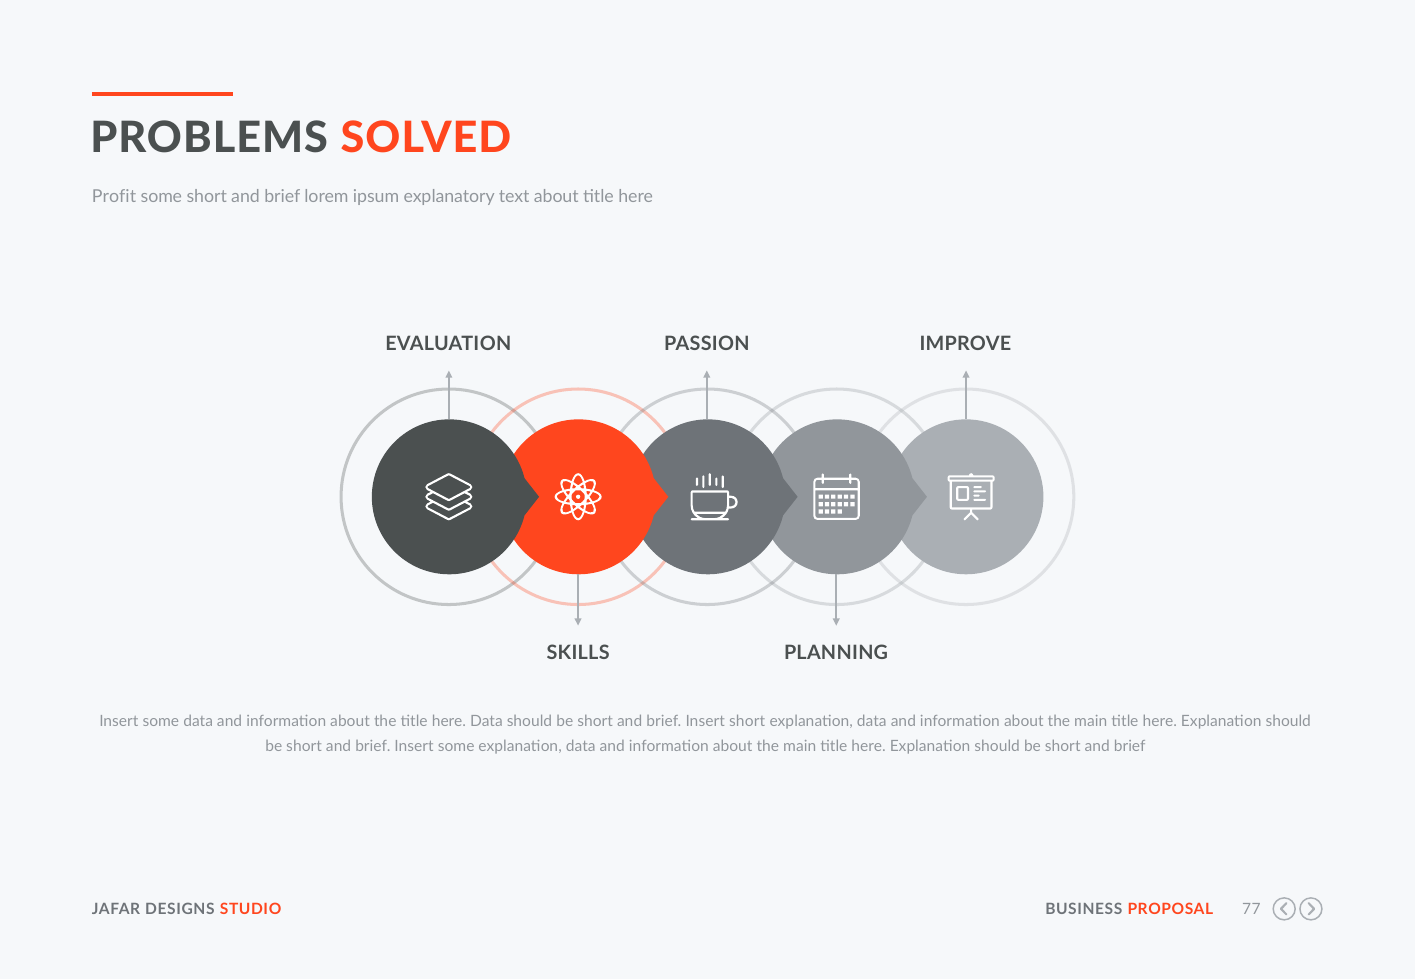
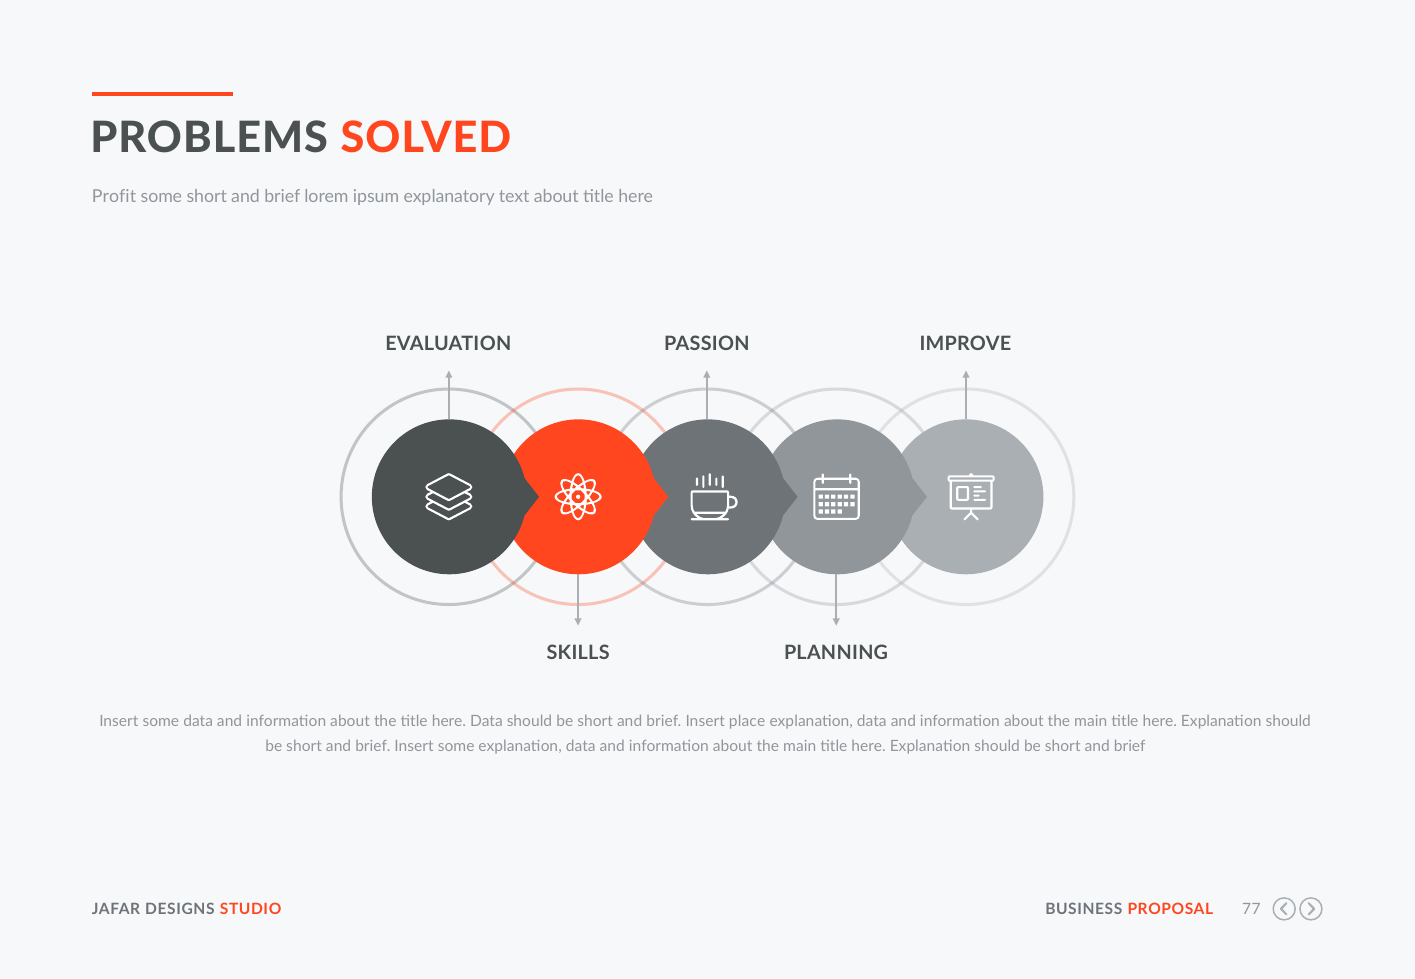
Insert short: short -> place (747, 722)
